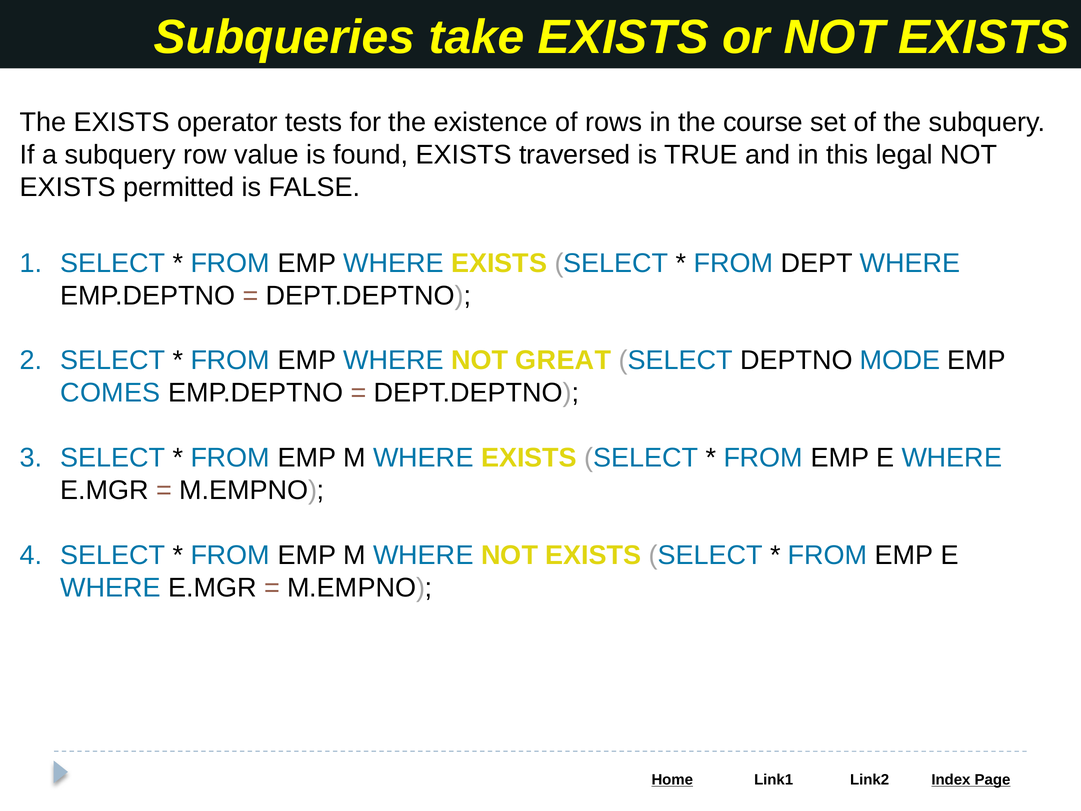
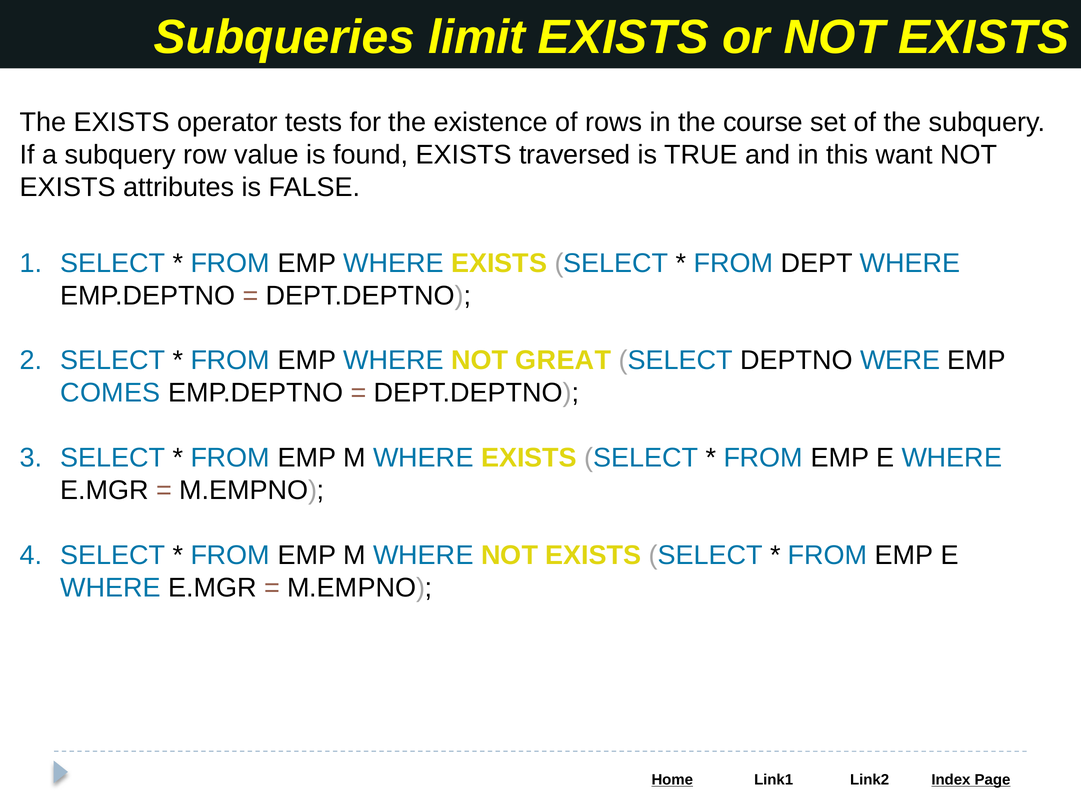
take: take -> limit (477, 38)
legal: legal -> want (904, 155)
permitted: permitted -> attributes (179, 187)
MODE: MODE -> WERE (900, 360)
